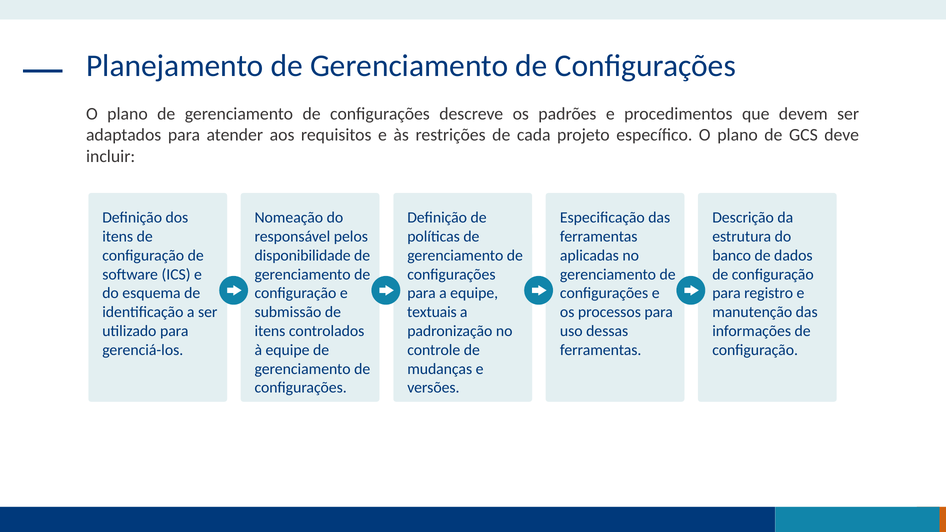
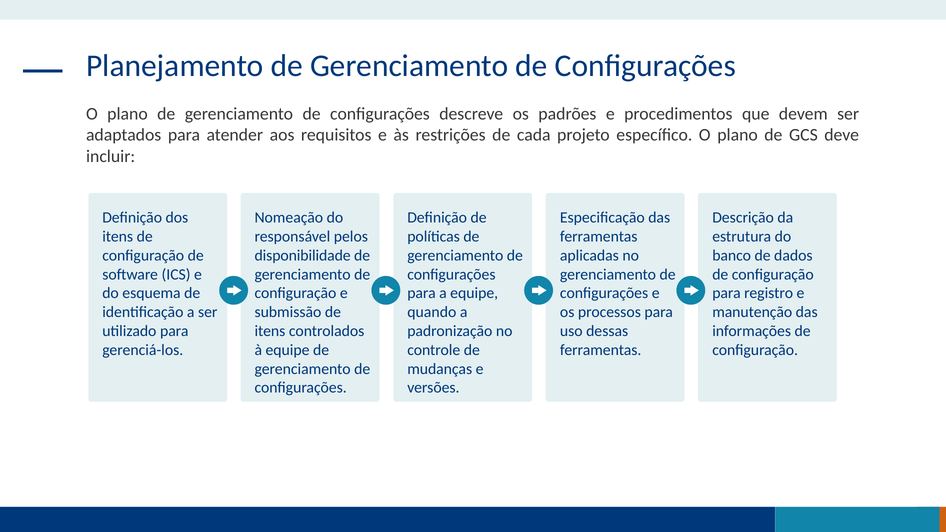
textuais: textuais -> quando (432, 312)
